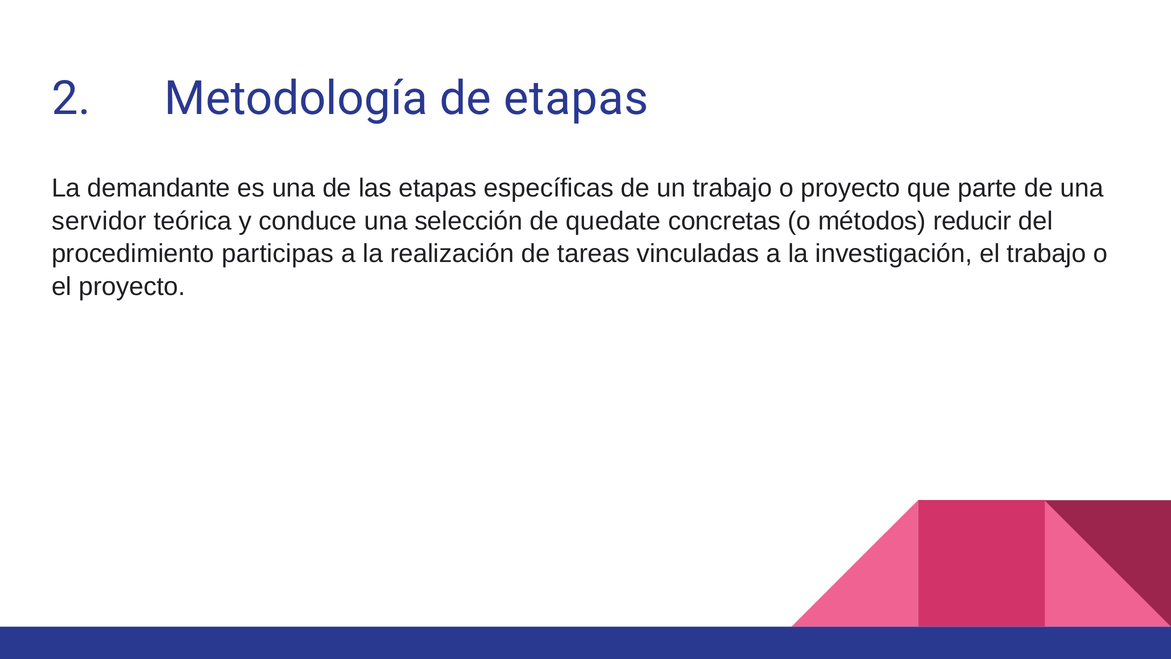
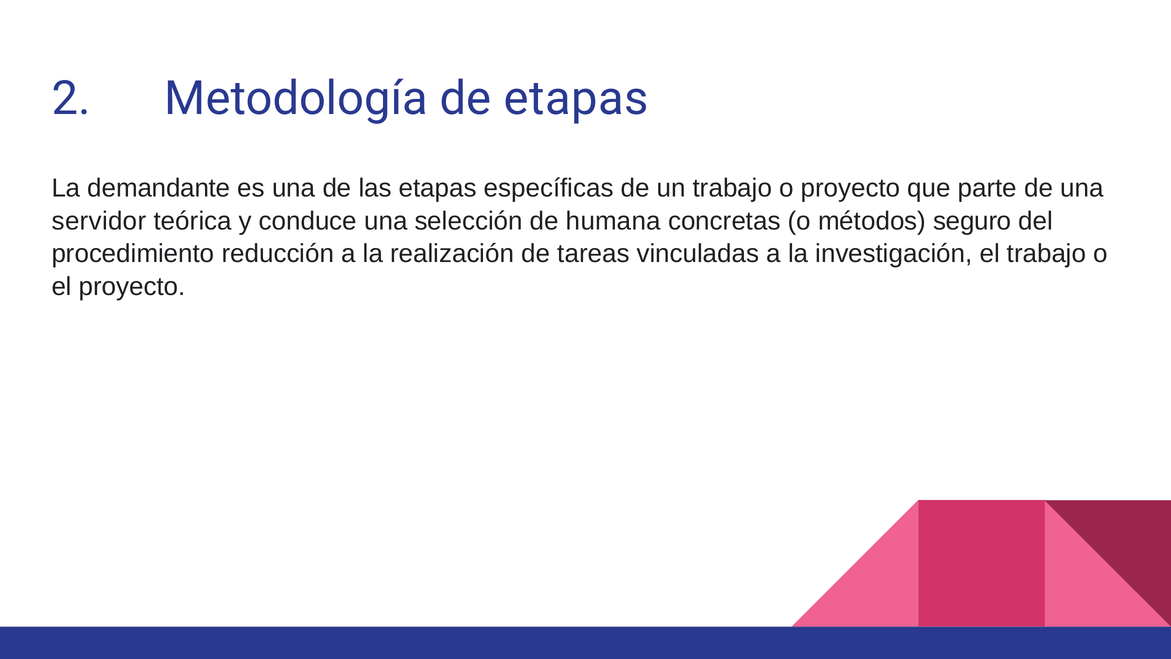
quedate: quedate -> humana (613, 221)
reducir: reducir -> seguro (972, 221)
participas: participas -> reducción (278, 254)
